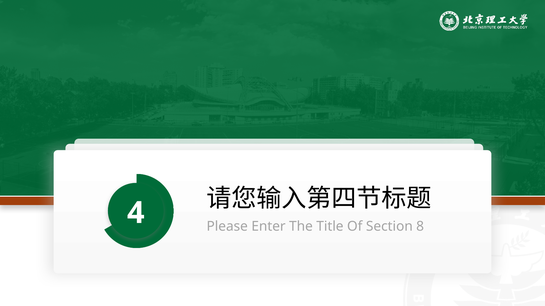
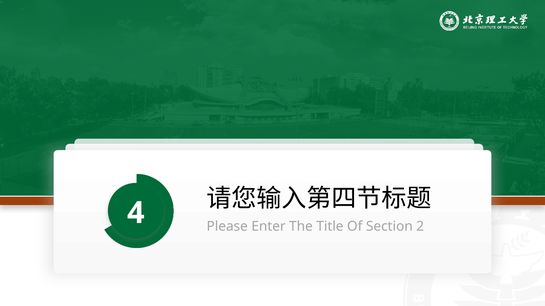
8: 8 -> 2 (420, 227)
